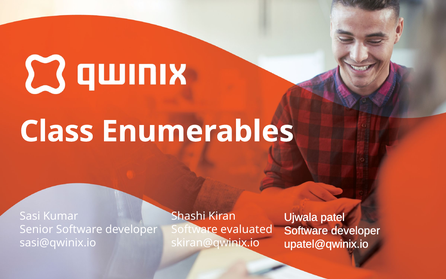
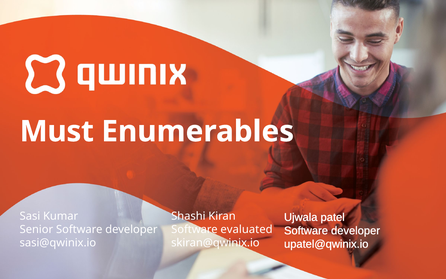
Class: Class -> Must (57, 131)
